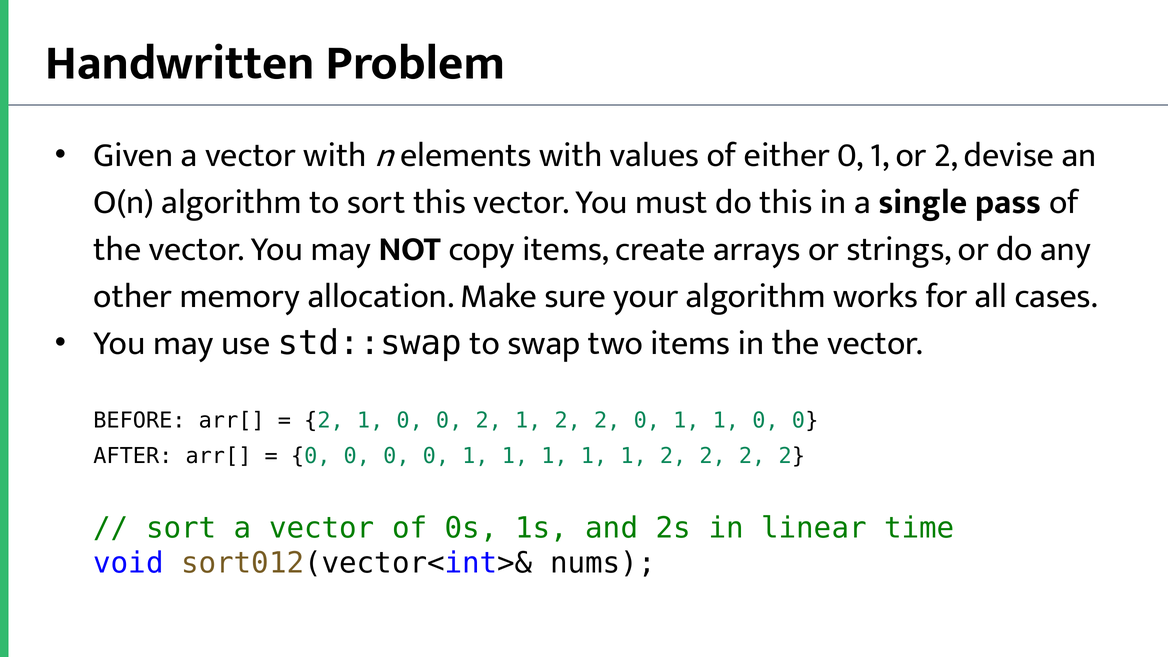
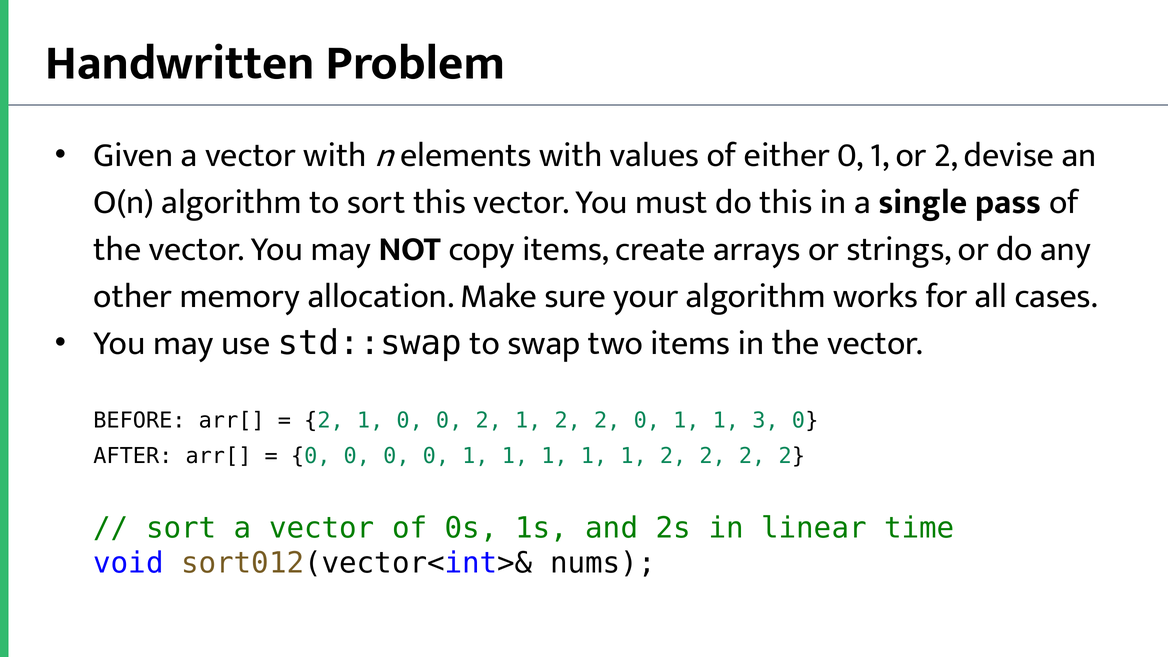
1 1 0: 0 -> 3 (765, 421)
